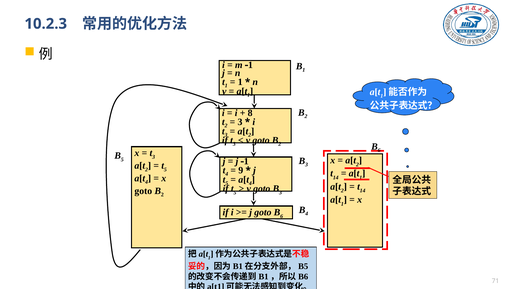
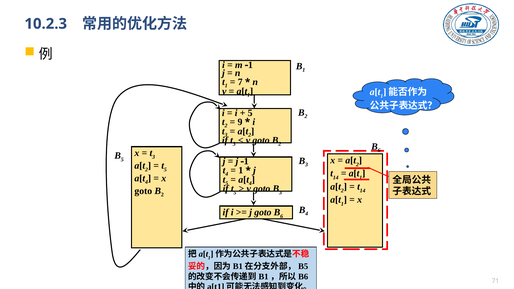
1: 1 -> 7 (240, 82)
8: 8 -> 5 (250, 113)
3: 3 -> 9 (240, 122)
9: 9 -> 1 (241, 170)
